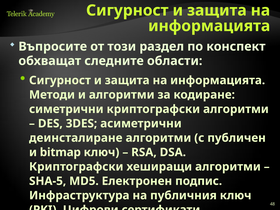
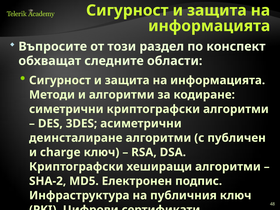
bitmap: bitmap -> charge (60, 152)
SHA-5: SHA-5 -> SHA-2 (48, 181)
